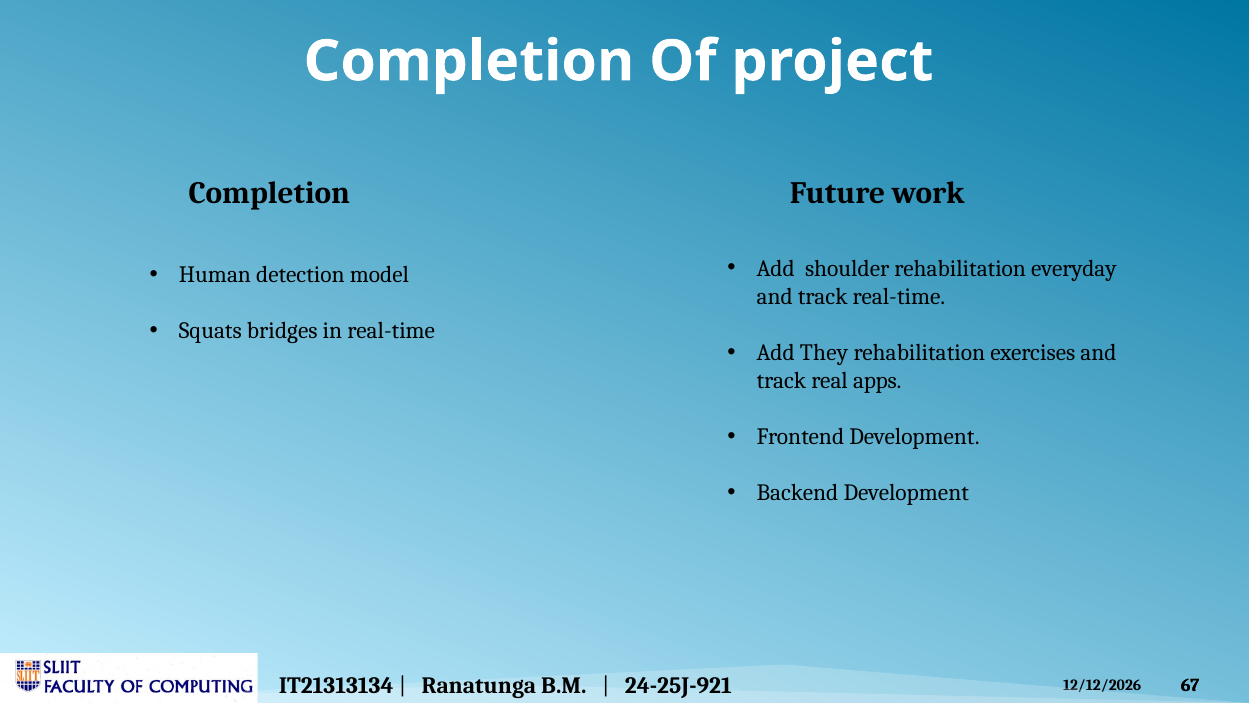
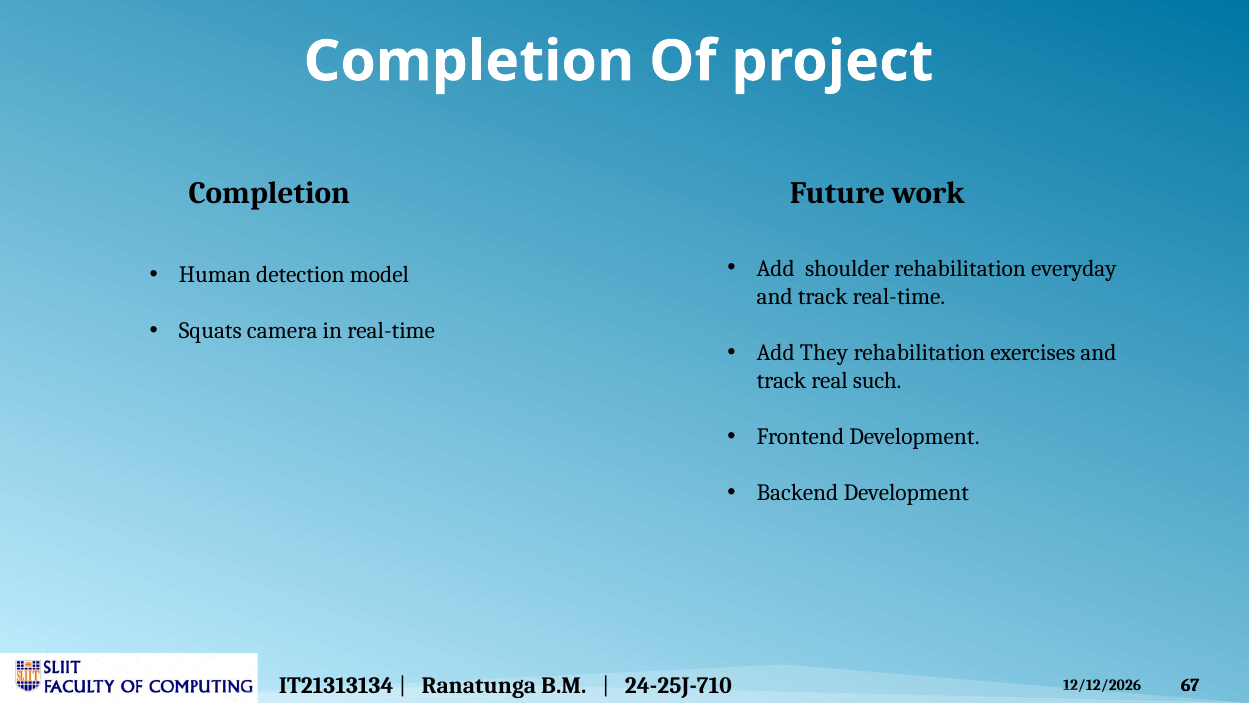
bridges: bridges -> camera (282, 331)
apps: apps -> such (877, 381)
24-25J-921: 24-25J-921 -> 24-25J-710 (678, 685)
